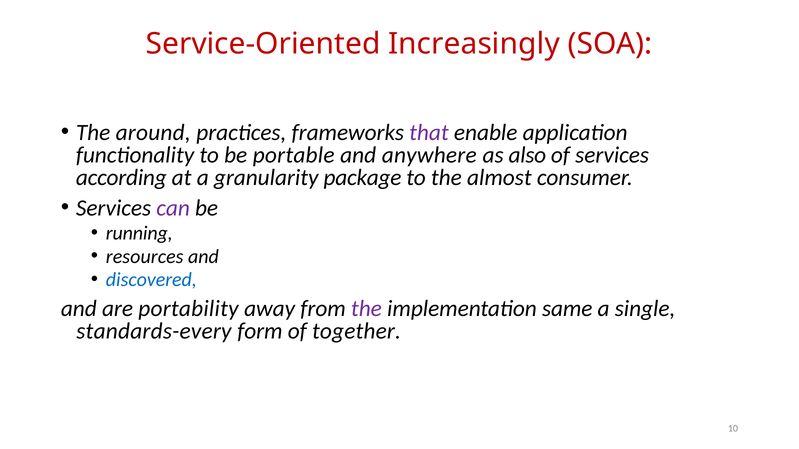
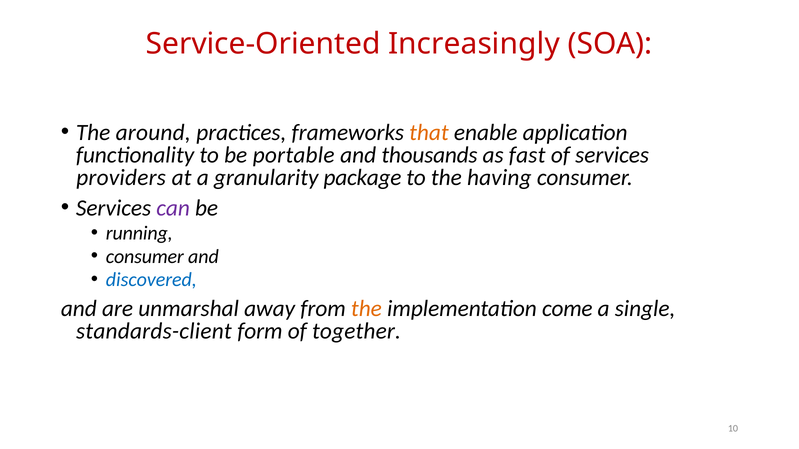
that colour: purple -> orange (429, 133)
anywhere: anywhere -> thousands (429, 155)
also: also -> fast (527, 155)
according: according -> providers (121, 178)
almost: almost -> having (499, 178)
resources: resources -> consumer (145, 257)
portability: portability -> unmarshal (189, 309)
the colour: purple -> orange (366, 309)
same: same -> come (567, 309)
standards-every: standards-every -> standards-client (154, 331)
